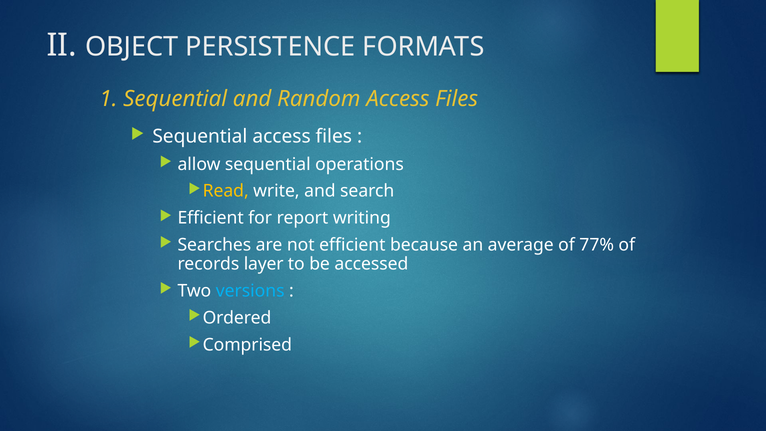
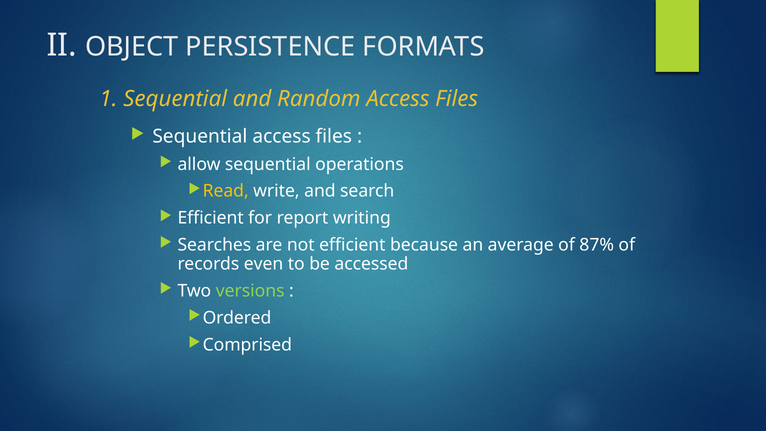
77%: 77% -> 87% (597, 245)
layer: layer -> even (264, 264)
versions colour: light blue -> light green (250, 291)
